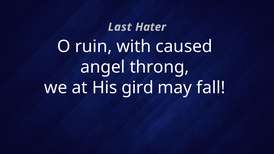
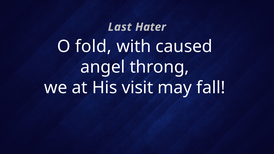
ruin: ruin -> fold (93, 47)
gird: gird -> visit (138, 88)
